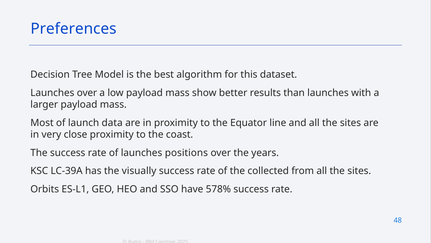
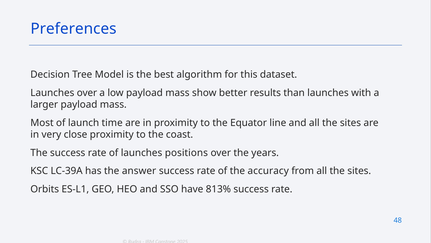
data: data -> time (112, 123)
visually: visually -> answer (139, 171)
collected: collected -> accuracy (268, 171)
578%: 578% -> 813% (218, 189)
